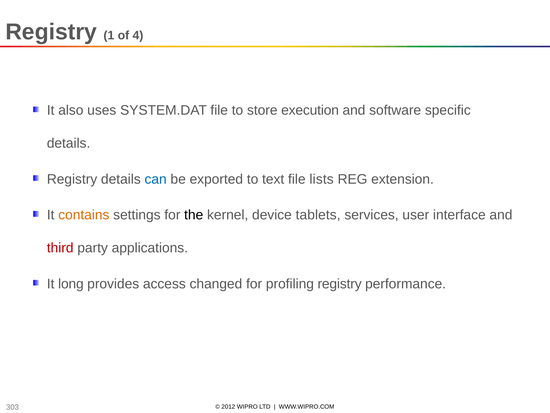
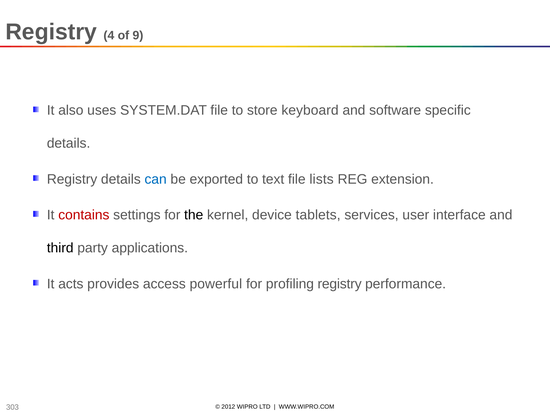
1: 1 -> 4 (109, 35)
4: 4 -> 9 (138, 35)
execution: execution -> keyboard (310, 110)
contains colour: orange -> red (84, 215)
third colour: red -> black (60, 248)
long: long -> acts (71, 283)
changed: changed -> powerful (216, 283)
